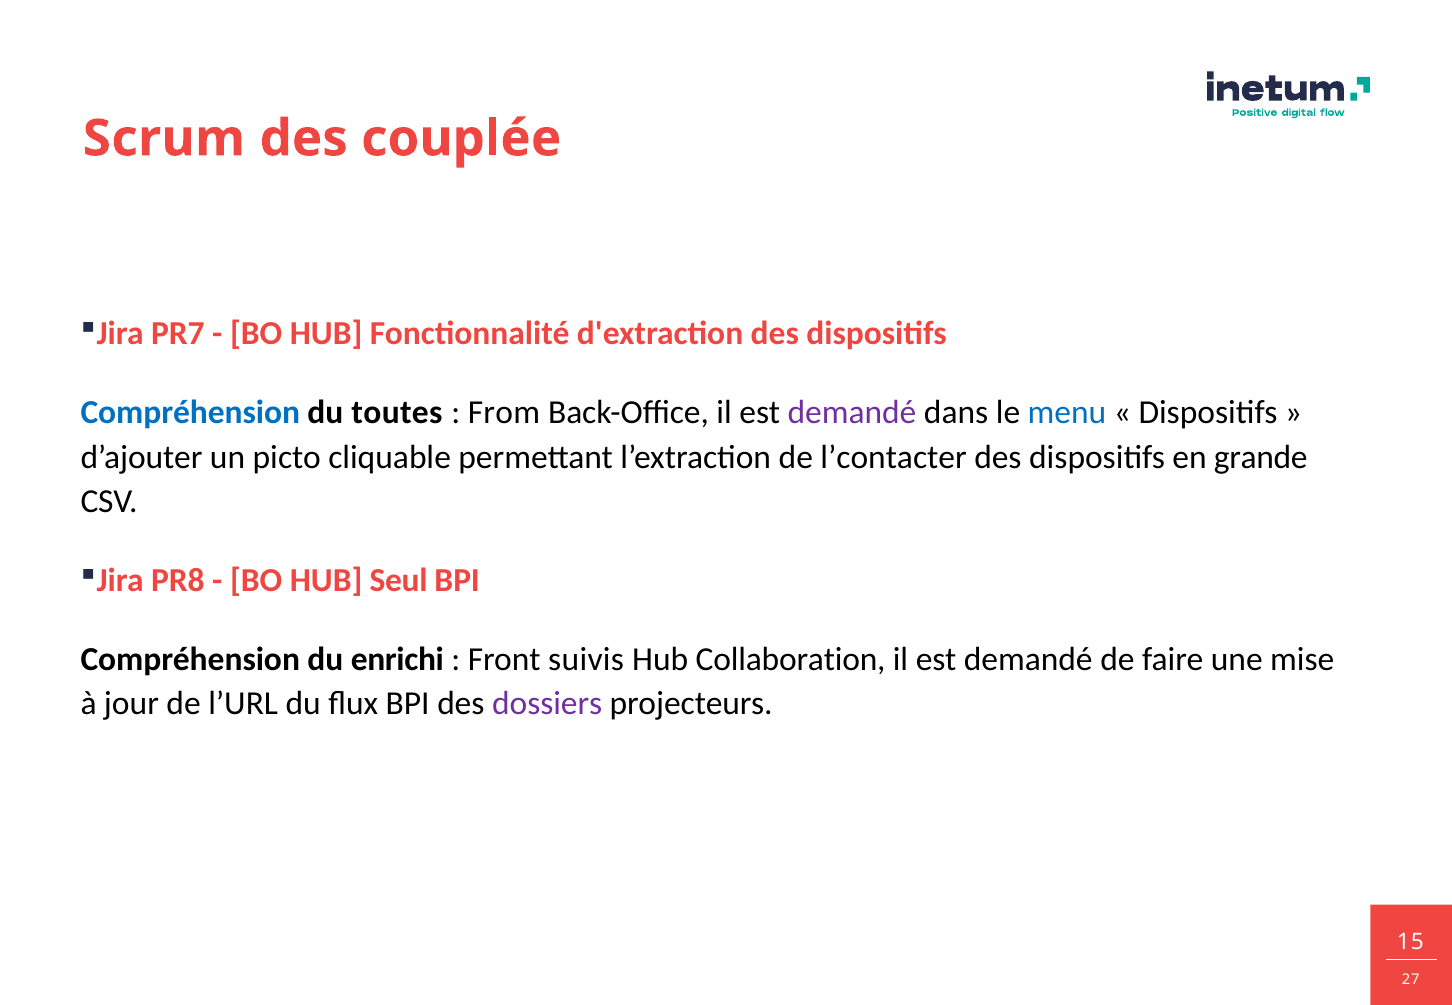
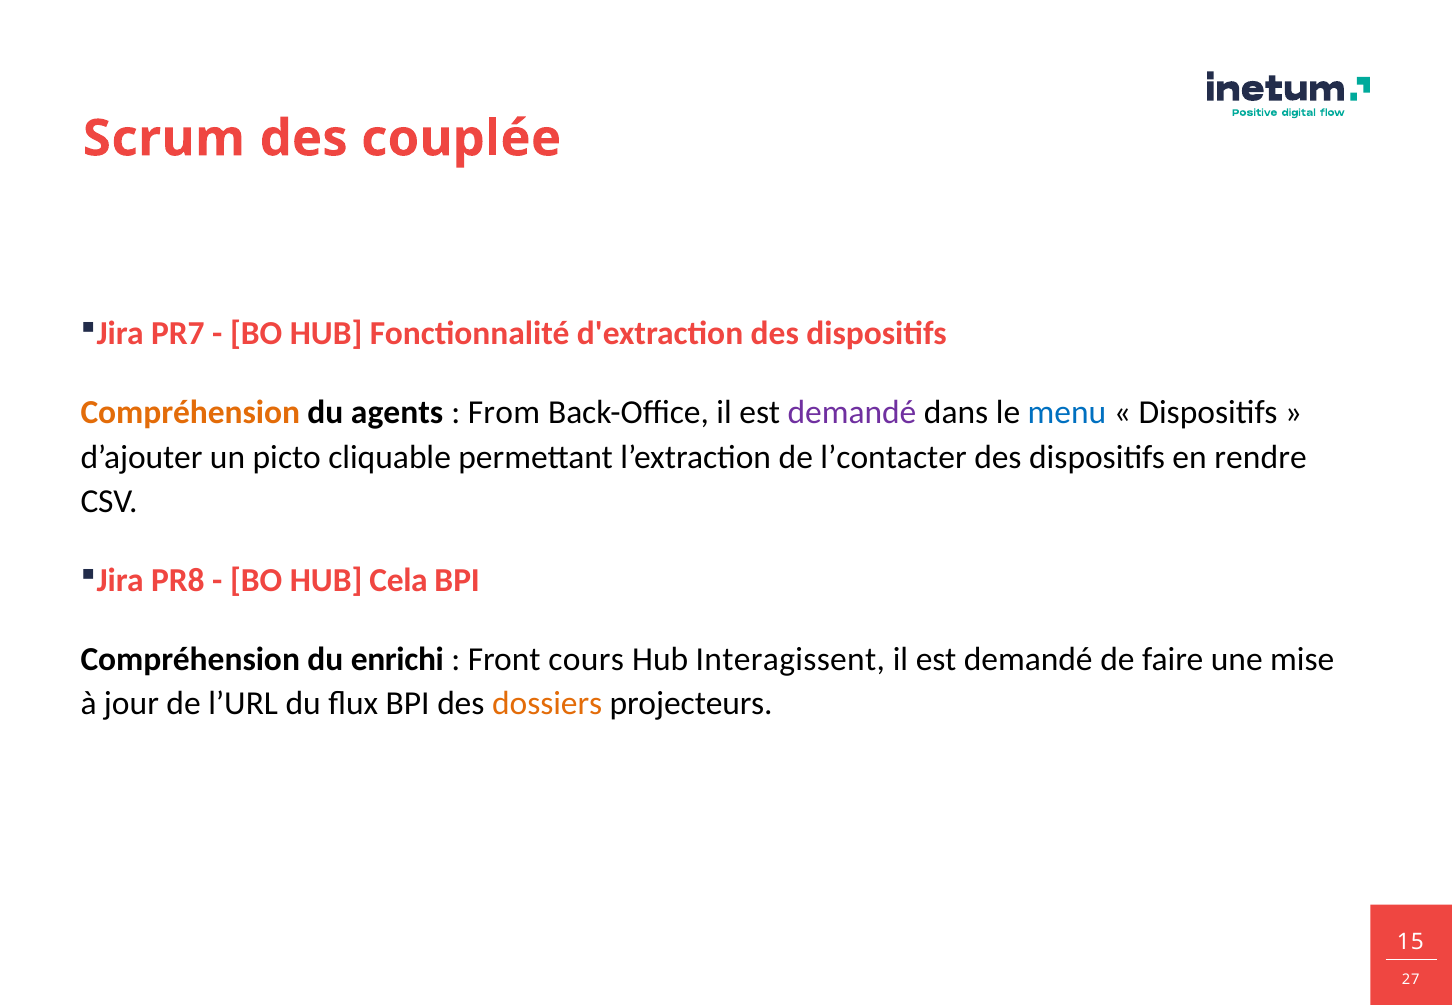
Compréhension colour: blue -> orange (190, 413)
toutes: toutes -> agents (397, 413)
grande: grande -> rendre (1261, 457)
Seul: Seul -> Cela (399, 581)
suivis: suivis -> cours (586, 660)
Collaboration: Collaboration -> Interagissent (790, 660)
dossiers colour: purple -> orange (547, 704)
